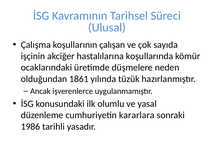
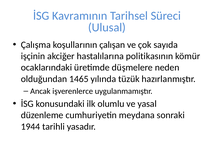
koşullarında: koşullarında -> politikasının (149, 56)
1861: 1861 -> 1465 (79, 79)
kararlara: kararlara -> meydana (137, 116)
1986: 1986 -> 1944 (30, 127)
